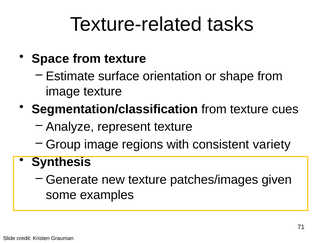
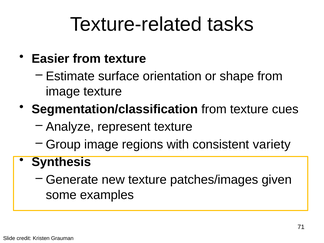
Space: Space -> Easier (50, 59)
